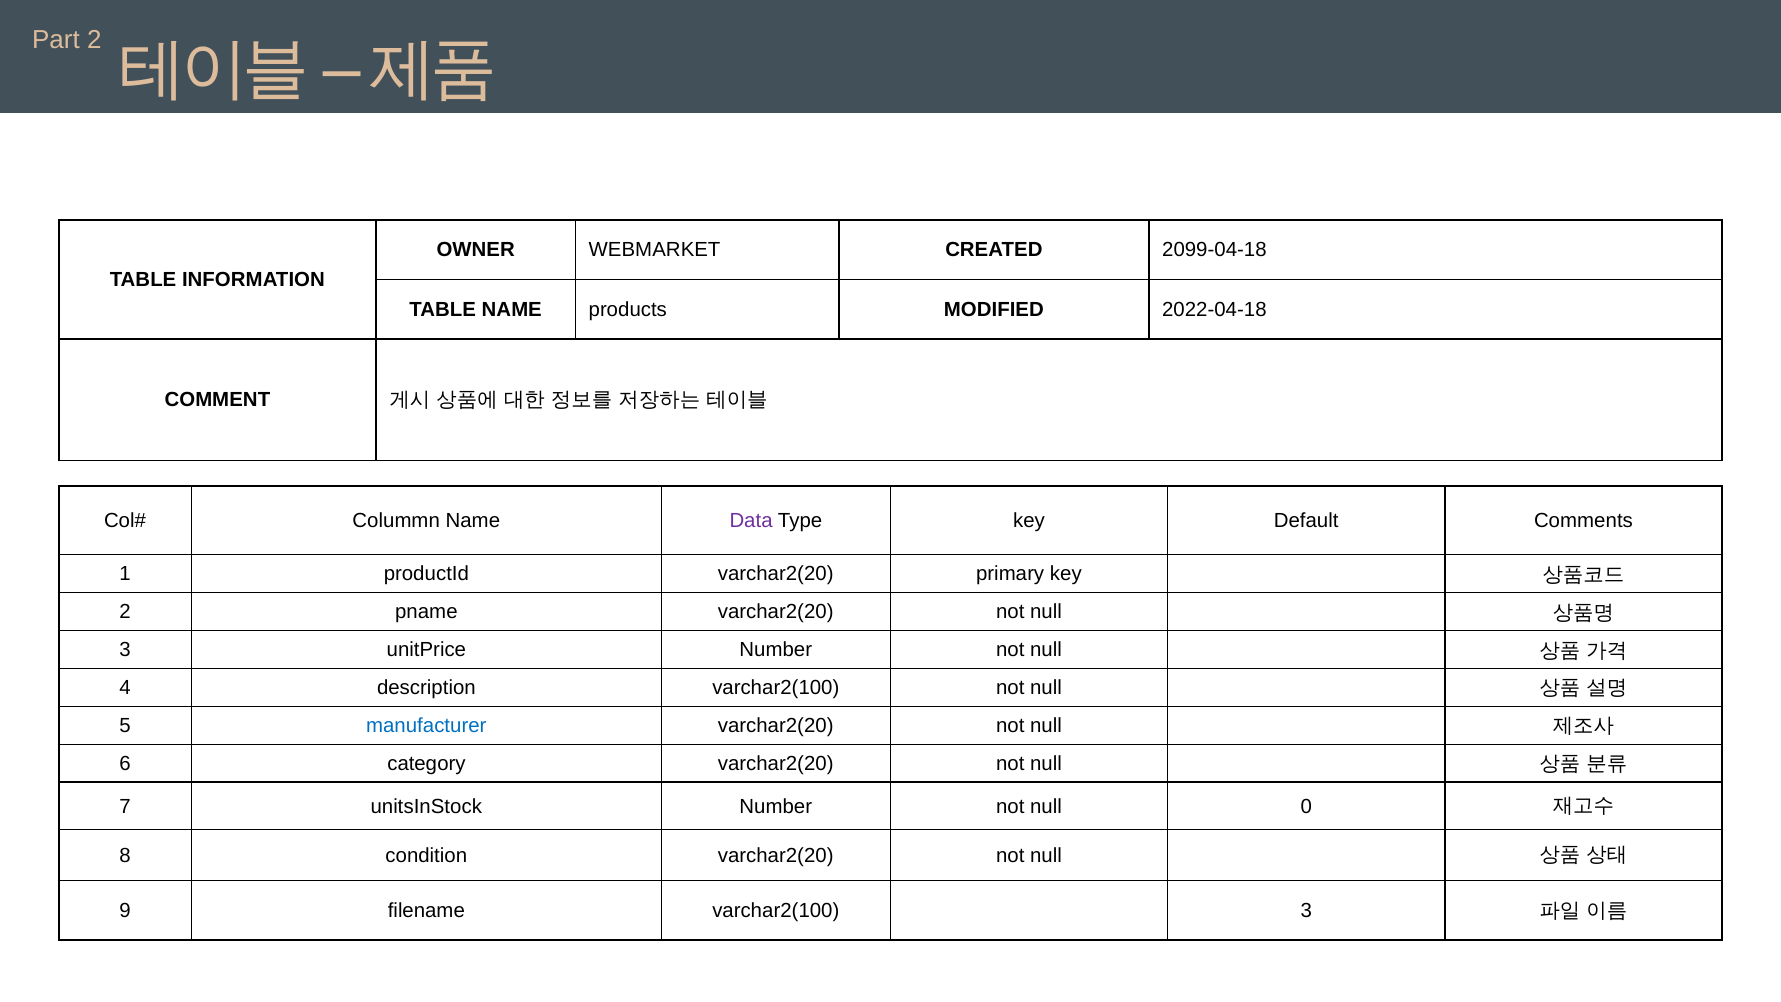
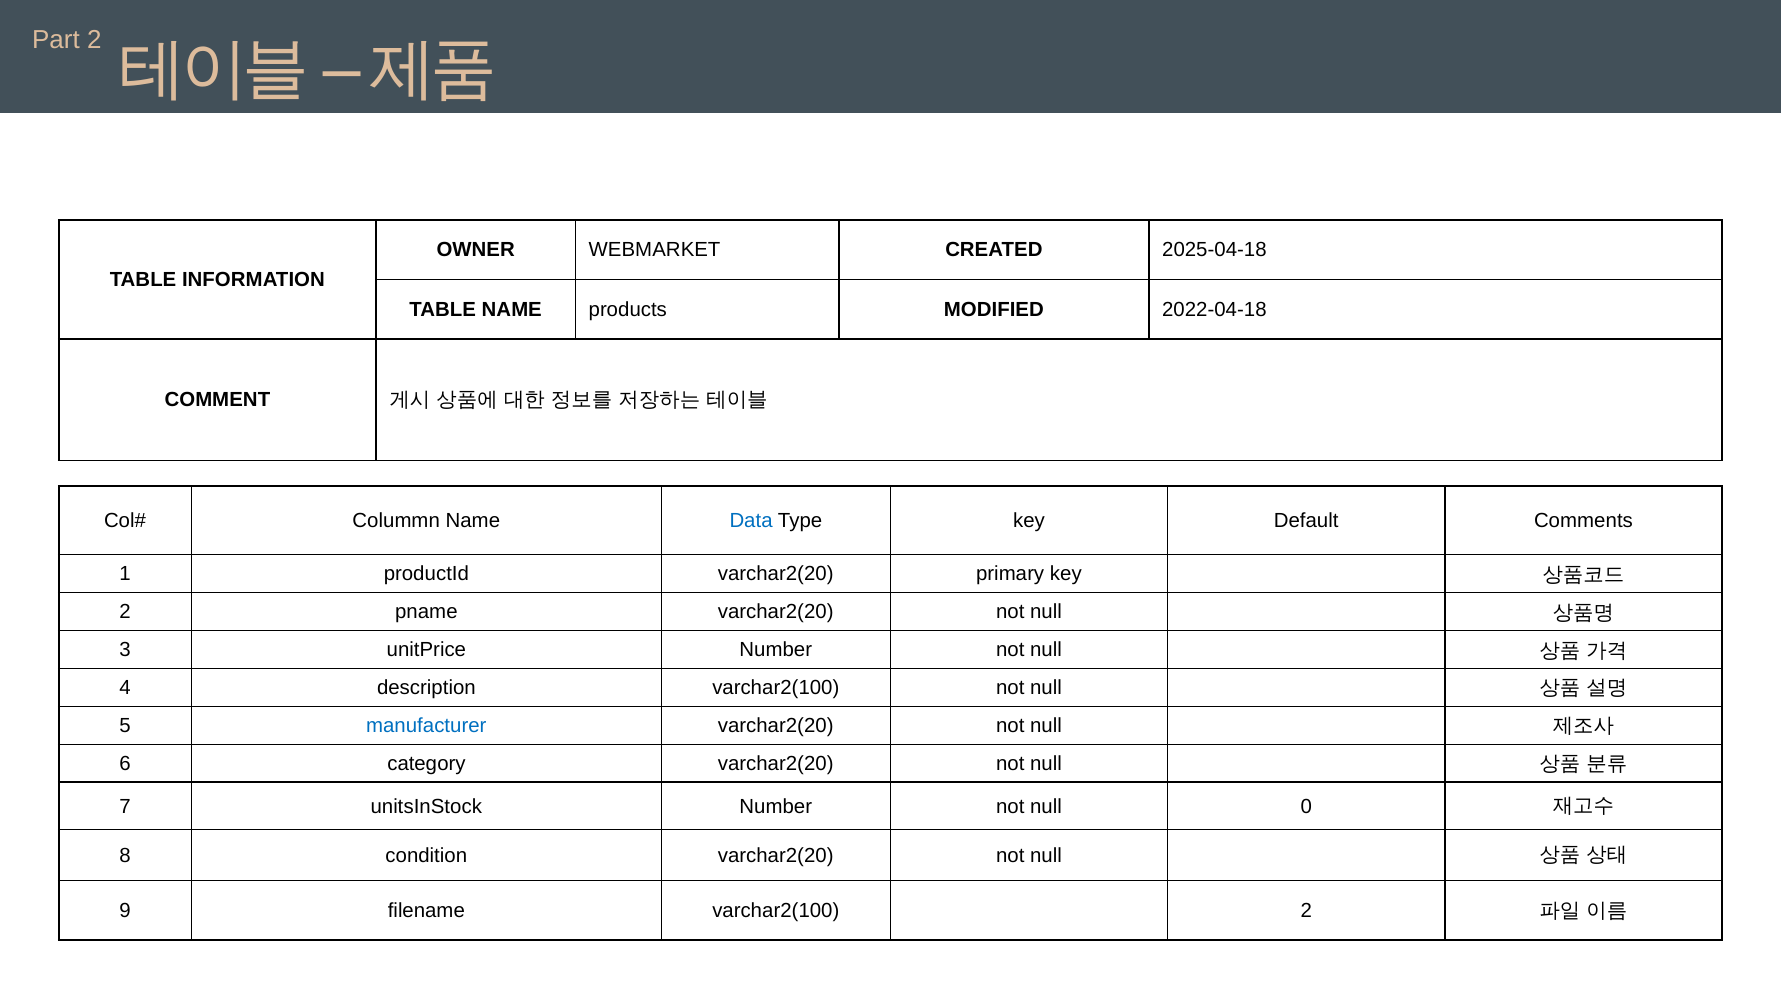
2099-04-18: 2099-04-18 -> 2025-04-18 (1214, 250)
Data colour: purple -> blue (751, 521)
varchar2(100 3: 3 -> 2 (1306, 910)
